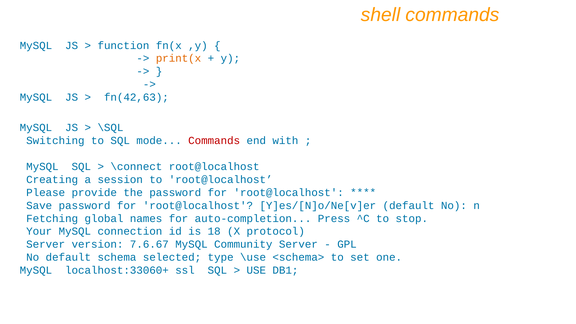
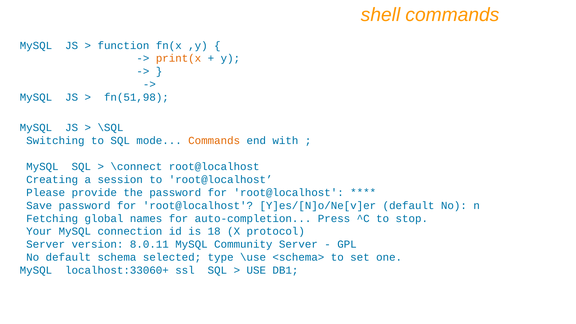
fn(42,63: fn(42,63 -> fn(51,98 (136, 97)
Commands colour: red -> orange (214, 141)
7.6.67: 7.6.67 -> 8.0.11 (149, 244)
